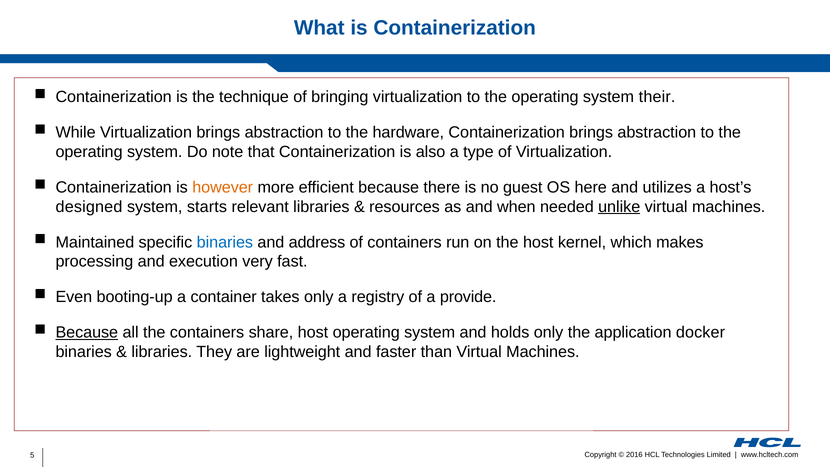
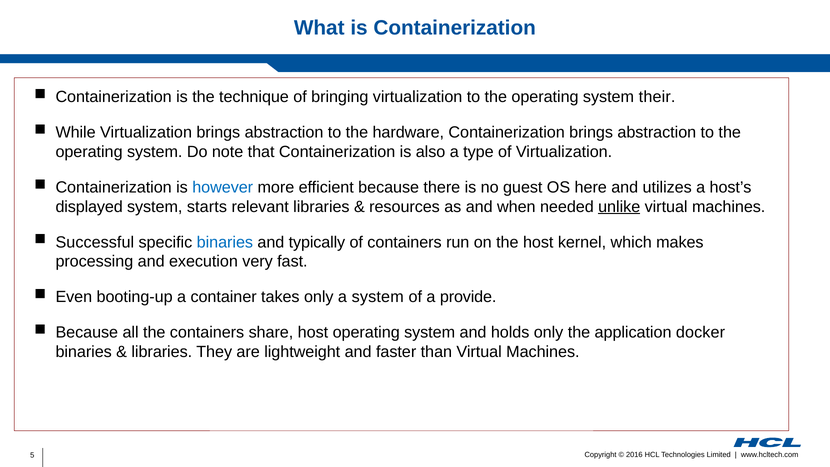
however colour: orange -> blue (223, 187)
designed: designed -> displayed (89, 207)
Maintained: Maintained -> Successful (95, 242)
address: address -> typically (317, 242)
a registry: registry -> system (378, 297)
Because underline: present -> none (87, 333)
